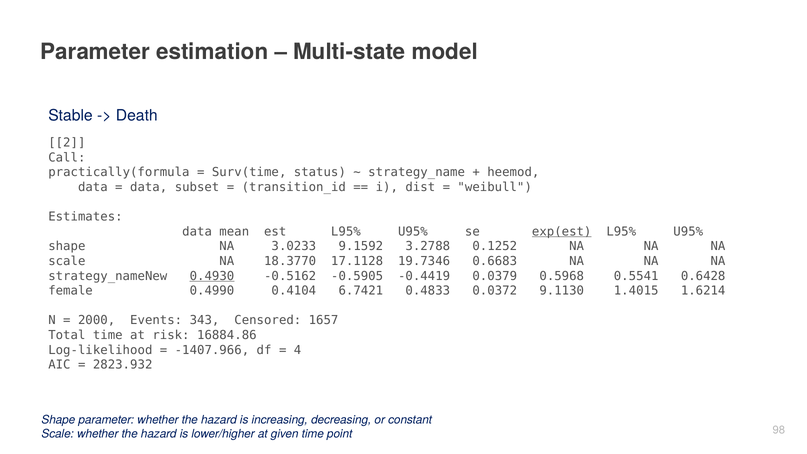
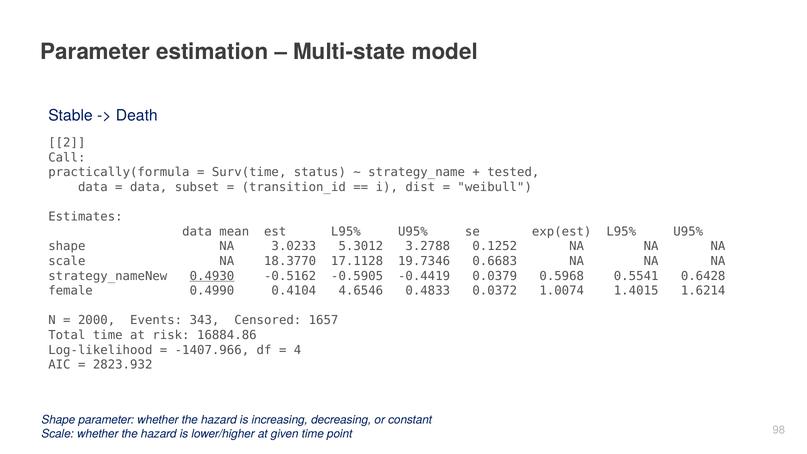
heemod: heemod -> tested (513, 172)
exp(est underline: present -> none (562, 232)
9.1592: 9.1592 -> 5.3012 (361, 246)
6.7421: 6.7421 -> 4.6546 (361, 291)
9.1130: 9.1130 -> 1.0074 (562, 291)
